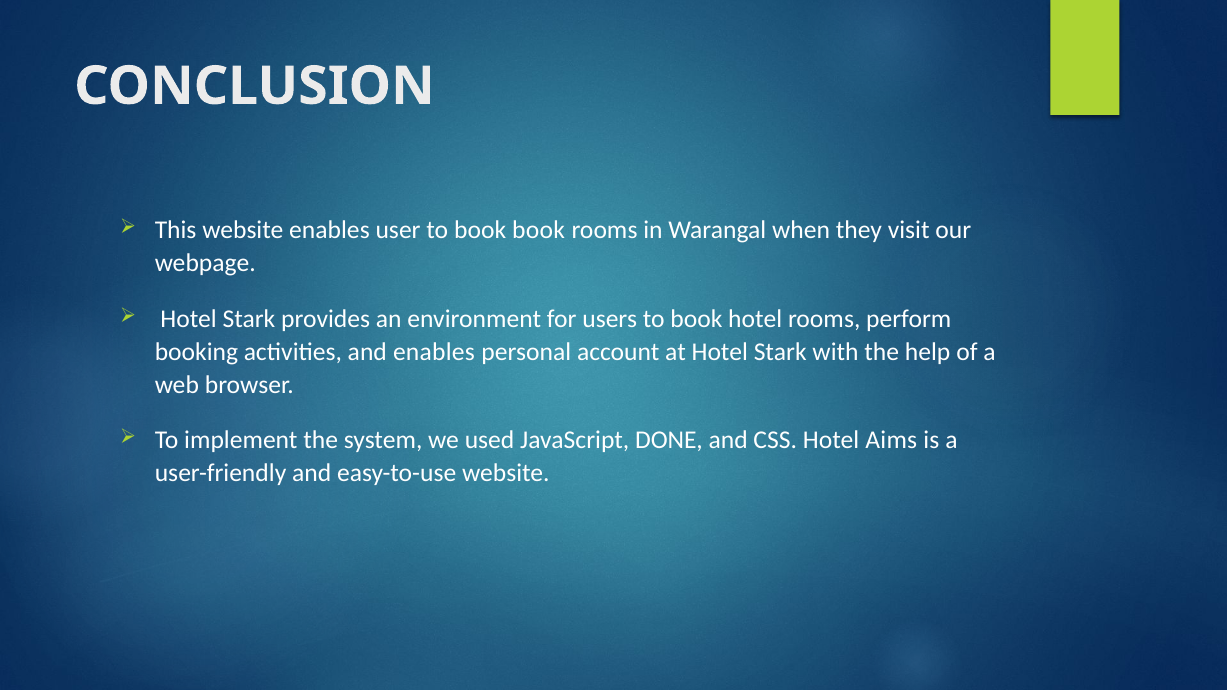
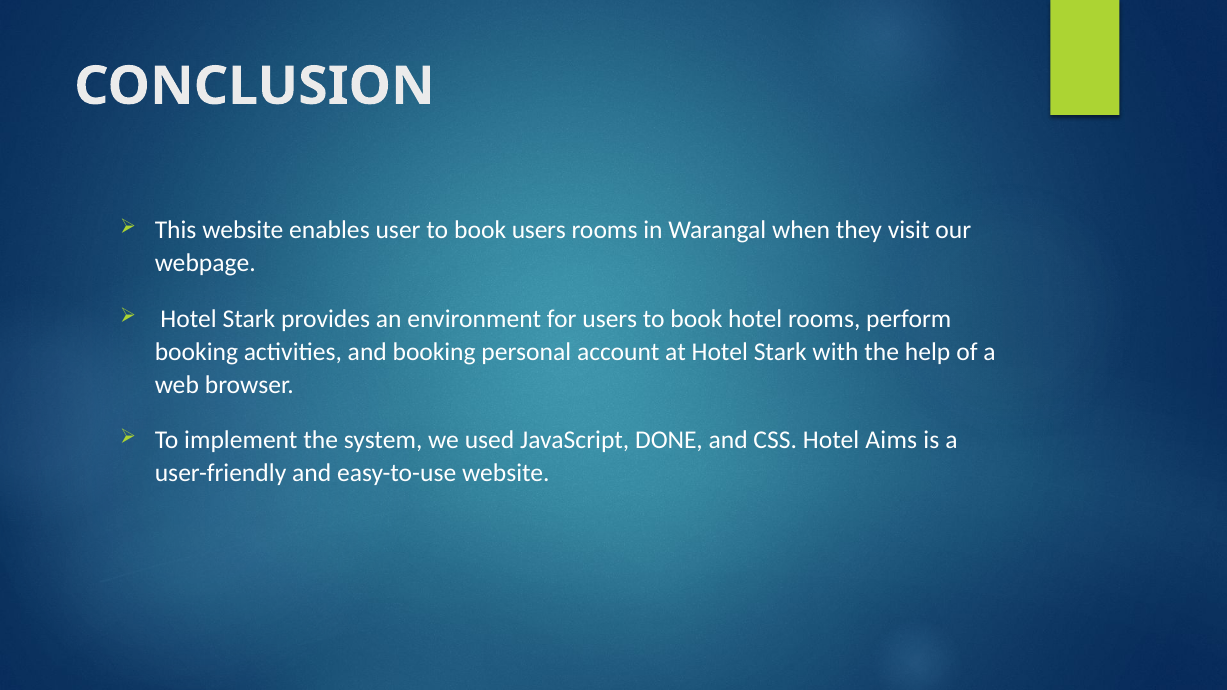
book book: book -> users (539, 230)
and enables: enables -> booking (434, 352)
